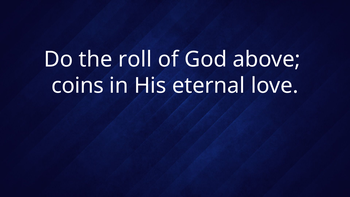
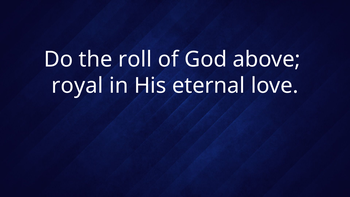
coins: coins -> royal (77, 86)
